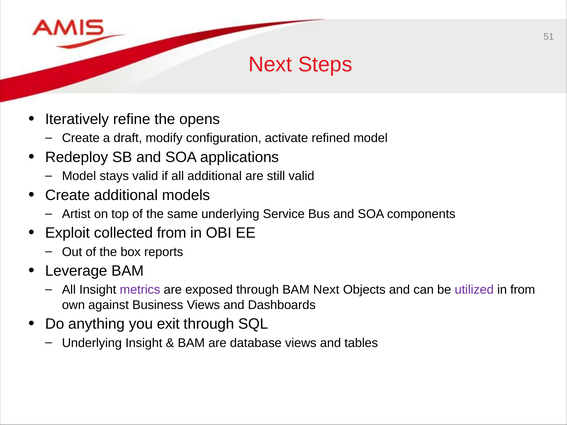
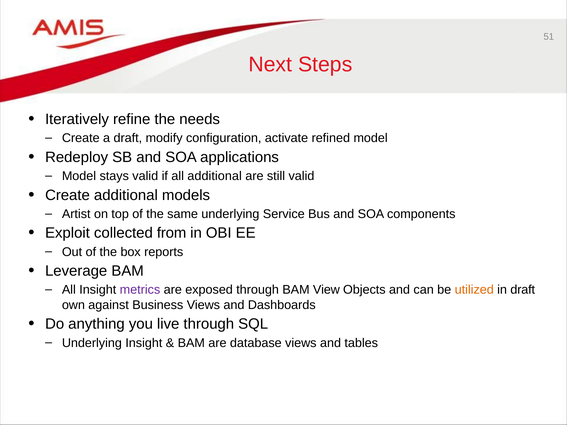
opens: opens -> needs (200, 119)
BAM Next: Next -> View (326, 290)
utilized colour: purple -> orange (474, 290)
in from: from -> draft (523, 290)
exit: exit -> live (168, 324)
